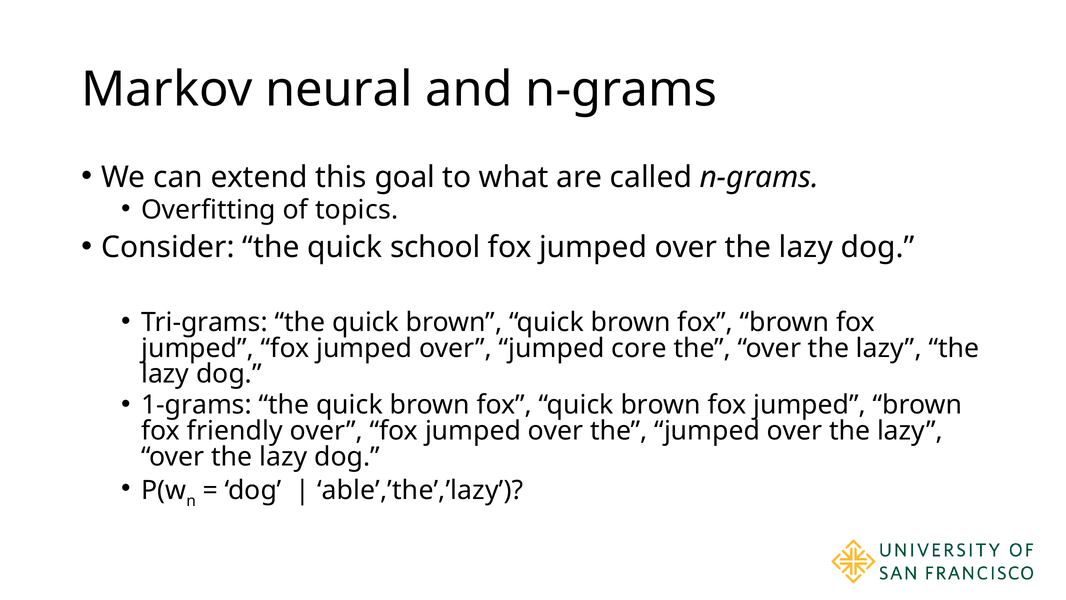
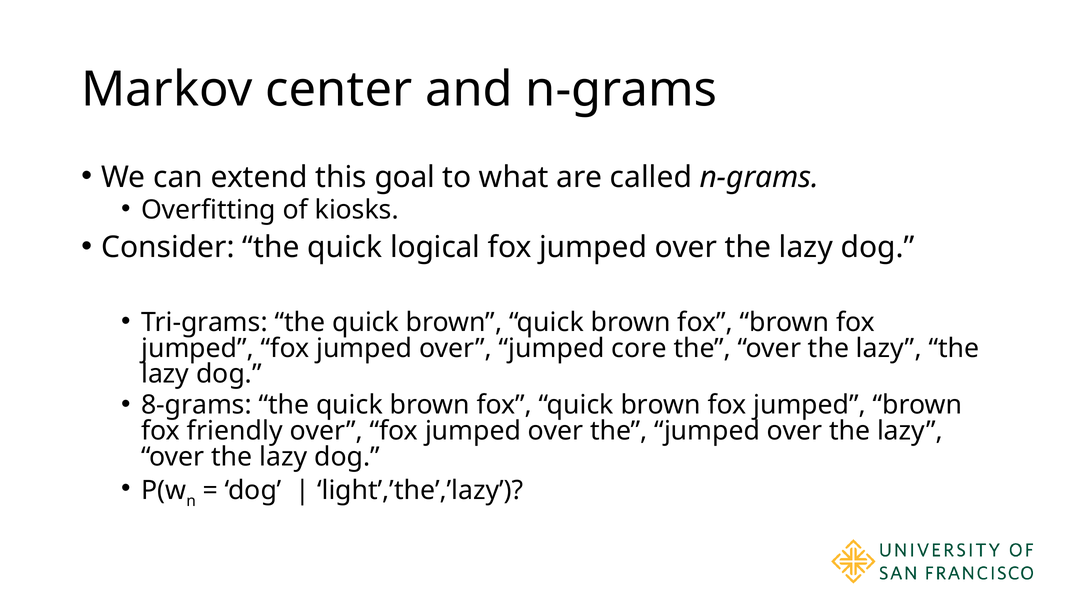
neural: neural -> center (339, 90)
topics: topics -> kiosks (357, 210)
school: school -> logical (435, 247)
1-grams: 1-grams -> 8-grams (196, 405)
able’,’the’,’lazy: able’,’the’,’lazy -> light’,’the’,’lazy (420, 490)
